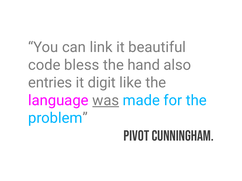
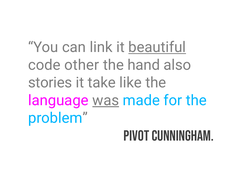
beautiful underline: none -> present (157, 47)
bless: bless -> other (82, 65)
entries: entries -> stories (50, 83)
digit: digit -> take (102, 83)
